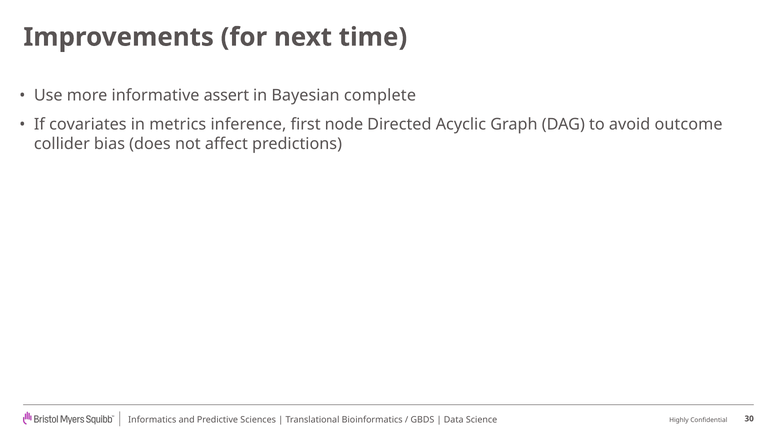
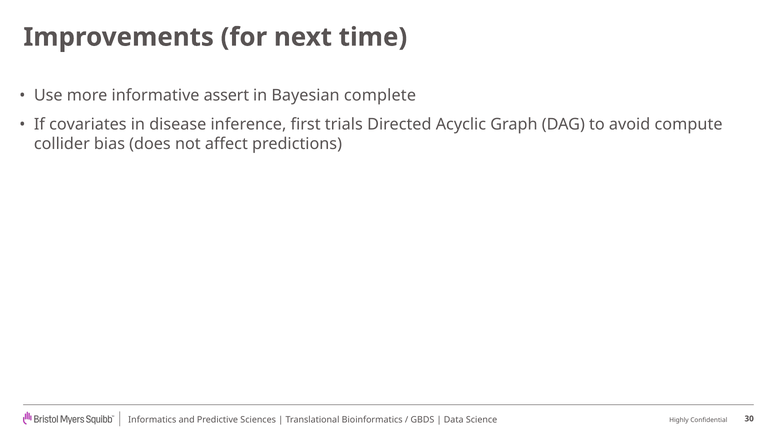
metrics: metrics -> disease (178, 125)
node: node -> trials (344, 125)
outcome: outcome -> compute (689, 125)
